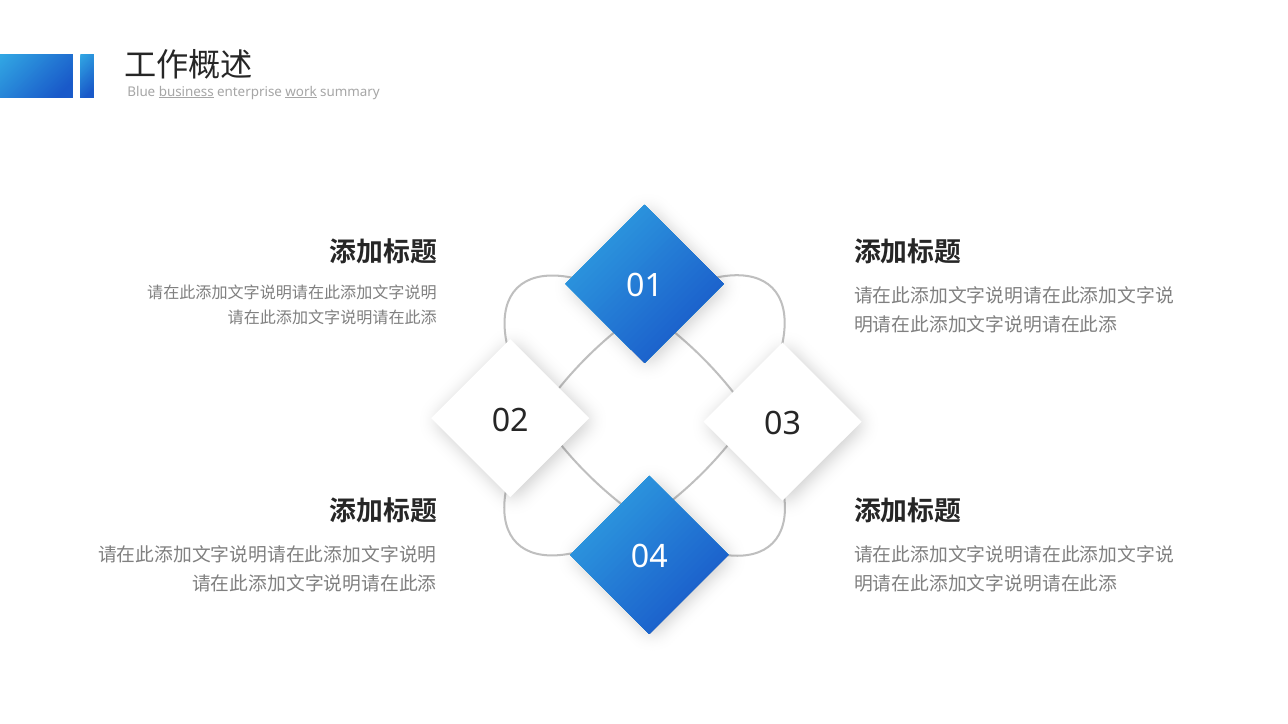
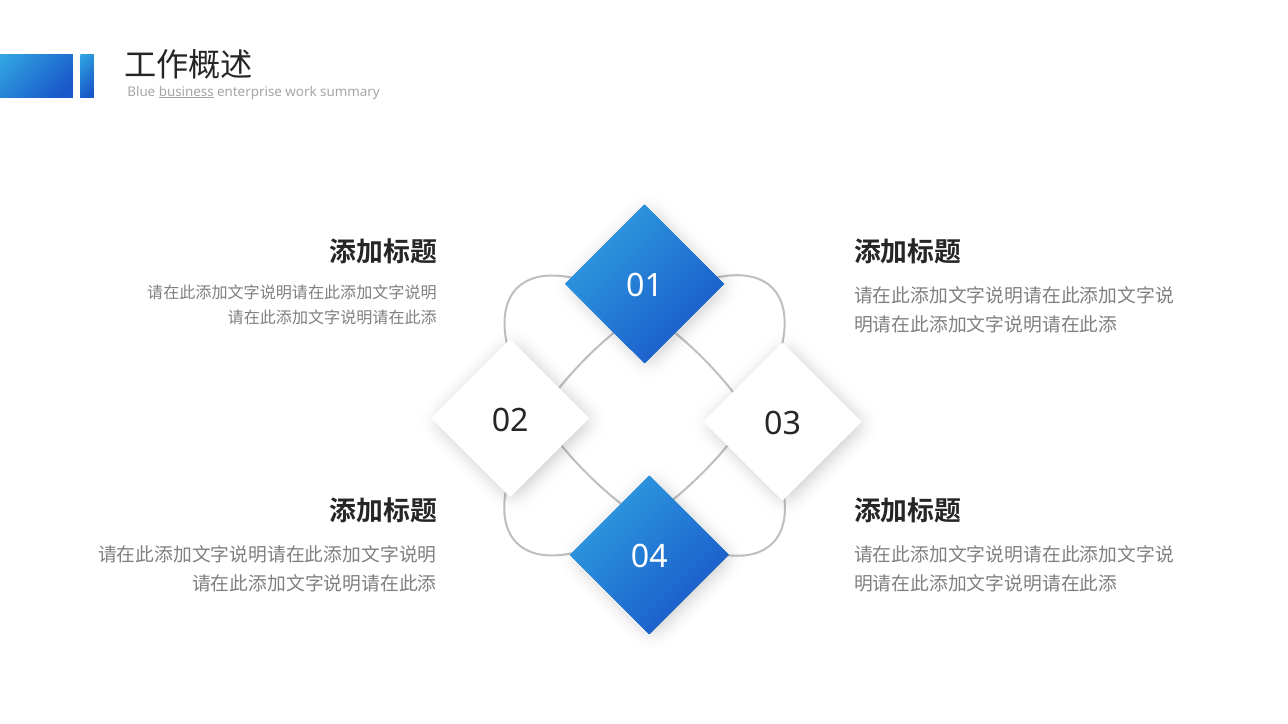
work underline: present -> none (301, 92)
